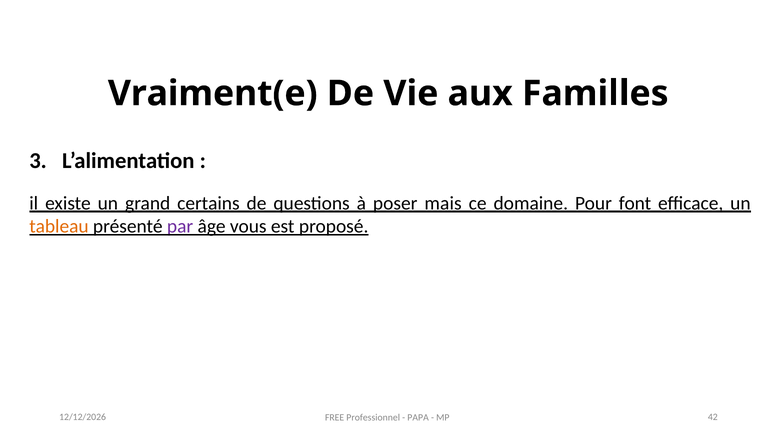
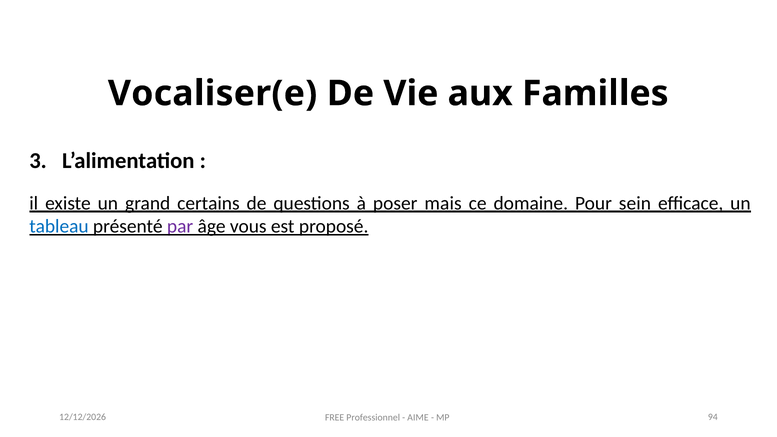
Vraiment(e: Vraiment(e -> Vocaliser(e (213, 93)
font: font -> sein (635, 203)
tableau colour: orange -> blue (59, 226)
42: 42 -> 94 (713, 417)
PAPA: PAPA -> AIME (418, 417)
